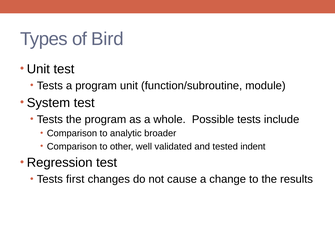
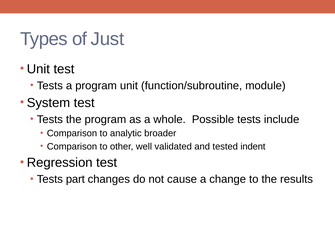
Bird: Bird -> Just (107, 39)
first: first -> part (75, 179)
